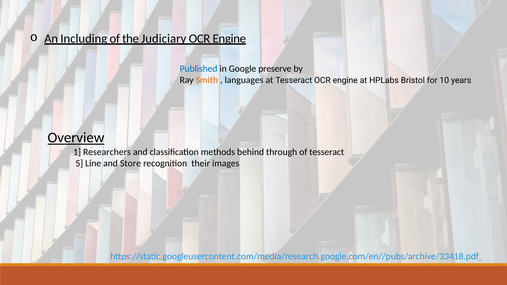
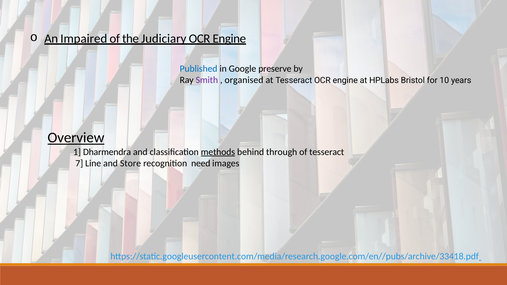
Including: Including -> Impaired (84, 39)
Smith colour: orange -> purple (207, 80)
languages: languages -> organised (244, 80)
Researchers: Researchers -> Dharmendra (107, 152)
methods underline: none -> present (218, 152)
5: 5 -> 7 (79, 163)
their: their -> need (201, 163)
